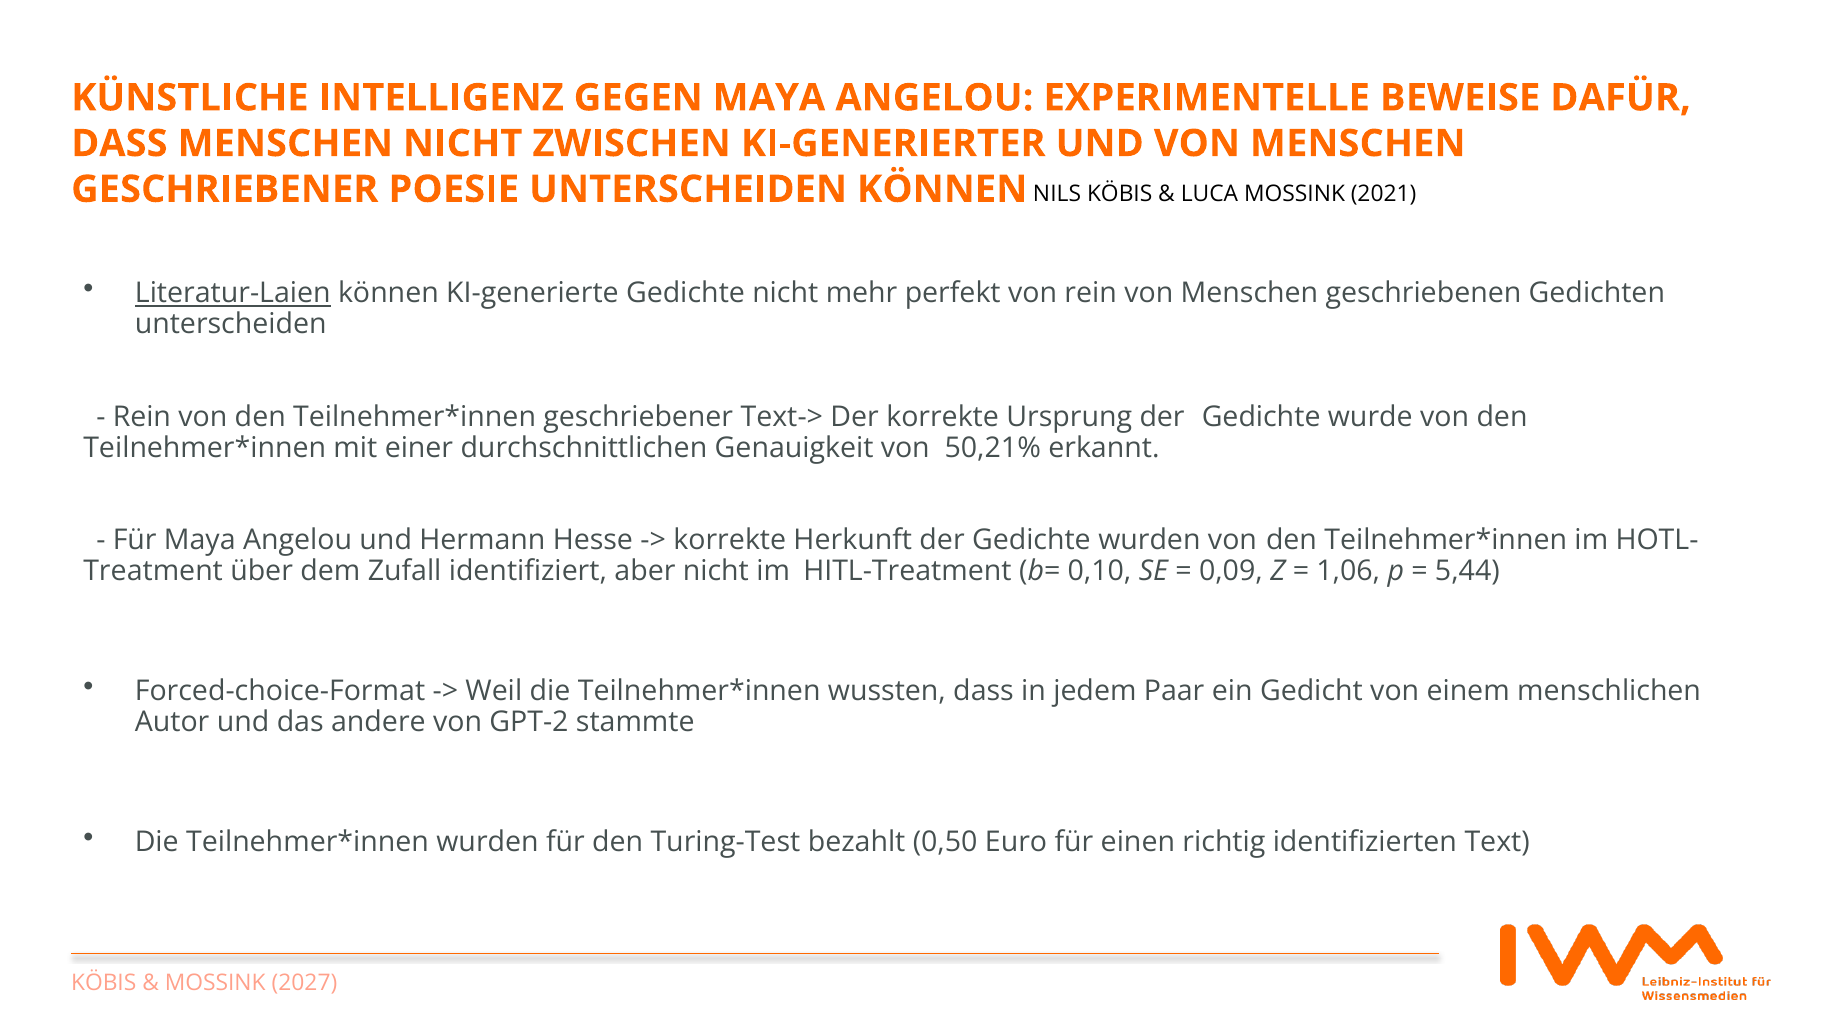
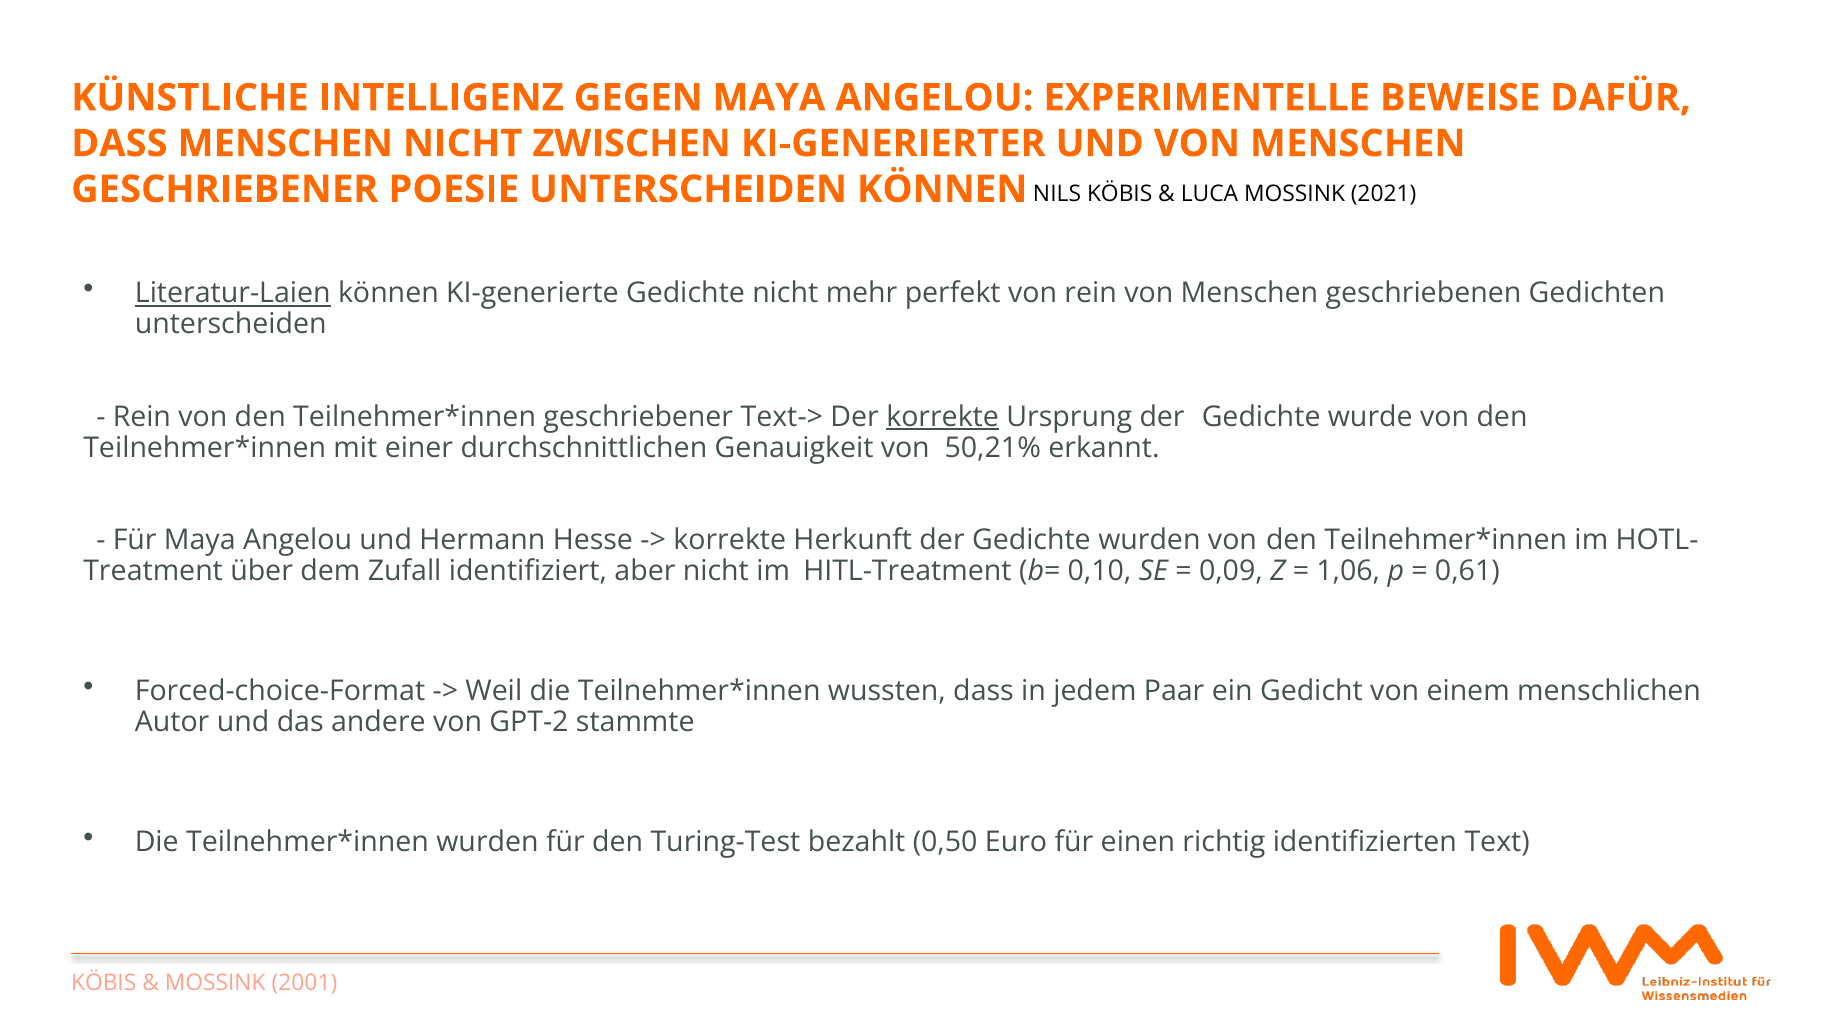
korrekte underline: none -> present (943, 417)
5,44: 5,44 -> 0,61 (1467, 571)
2027: 2027 -> 2001 (304, 982)
